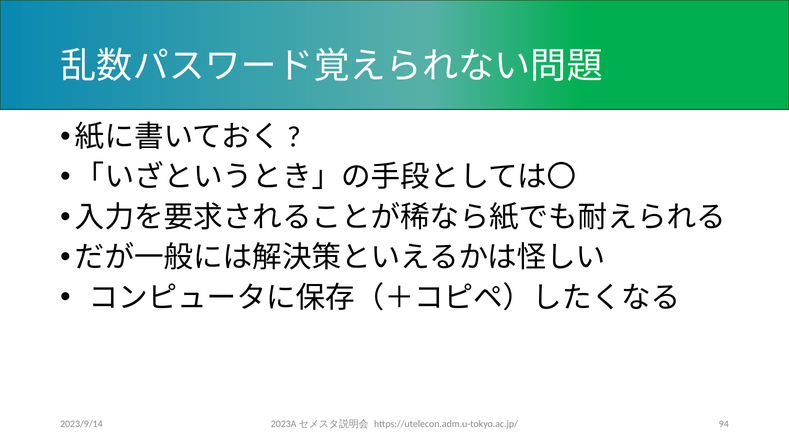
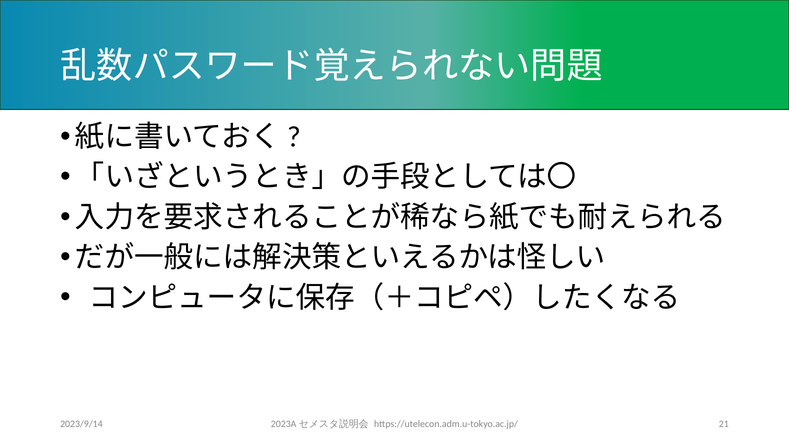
94: 94 -> 21 (724, 424)
